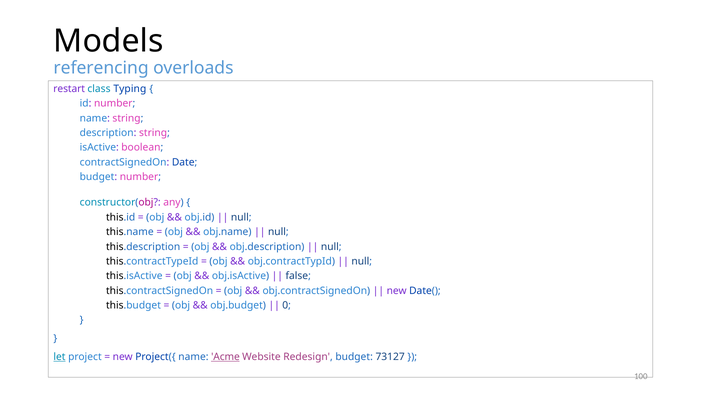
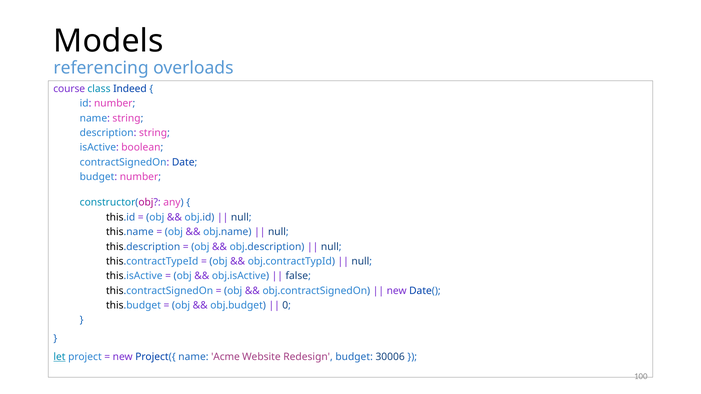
restart: restart -> course (69, 89)
Typing: Typing -> Indeed (130, 89)
Acme underline: present -> none (225, 357)
73127: 73127 -> 30006 (390, 357)
